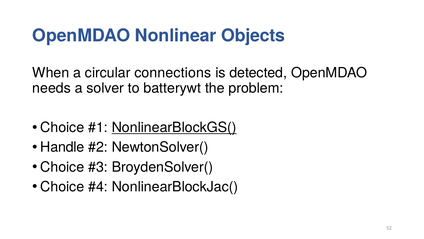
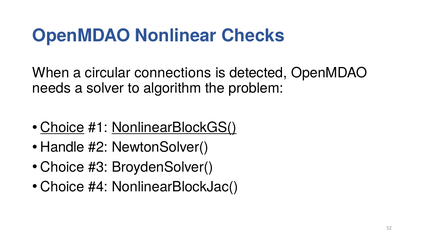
Objects: Objects -> Checks (253, 36)
batterywt: batterywt -> algorithm (172, 88)
Choice underline: none -> present (62, 127)
